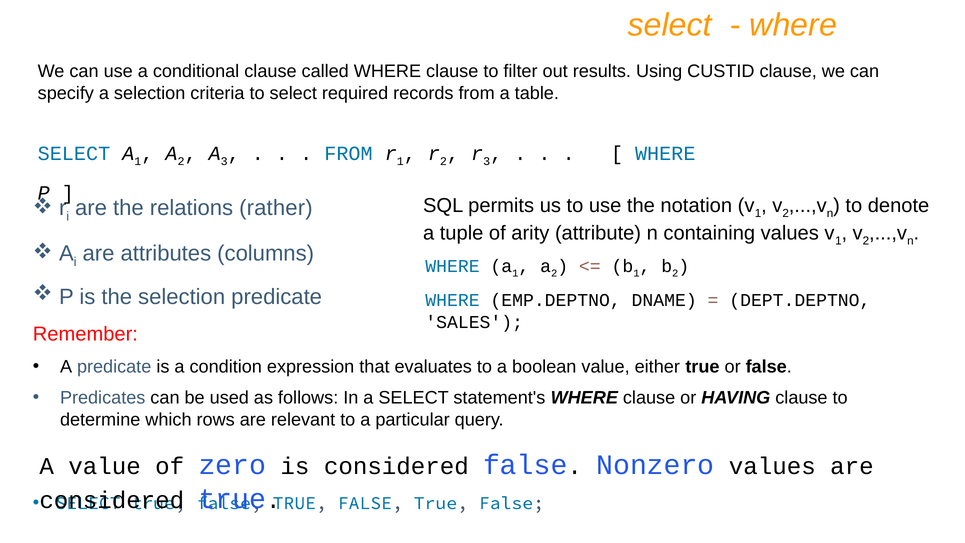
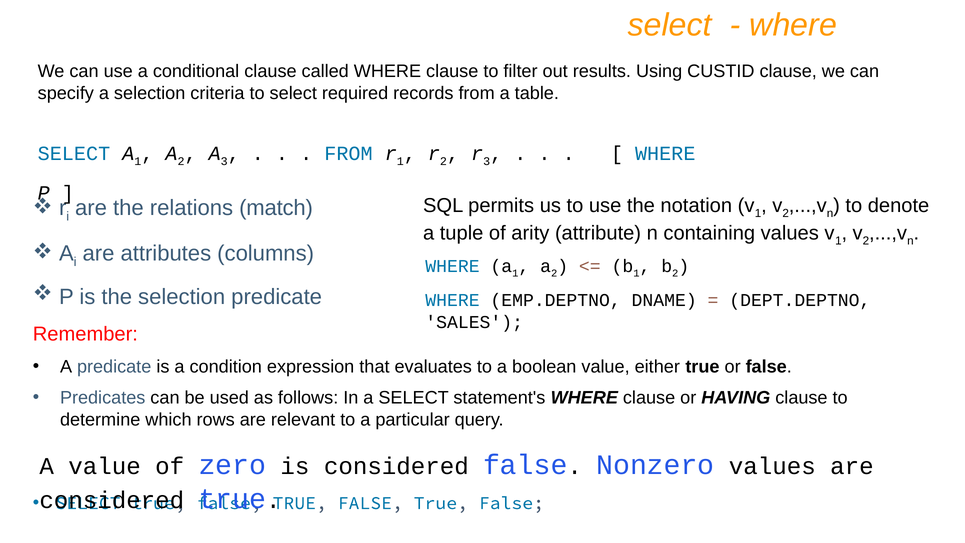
rather: rather -> match (276, 208)
